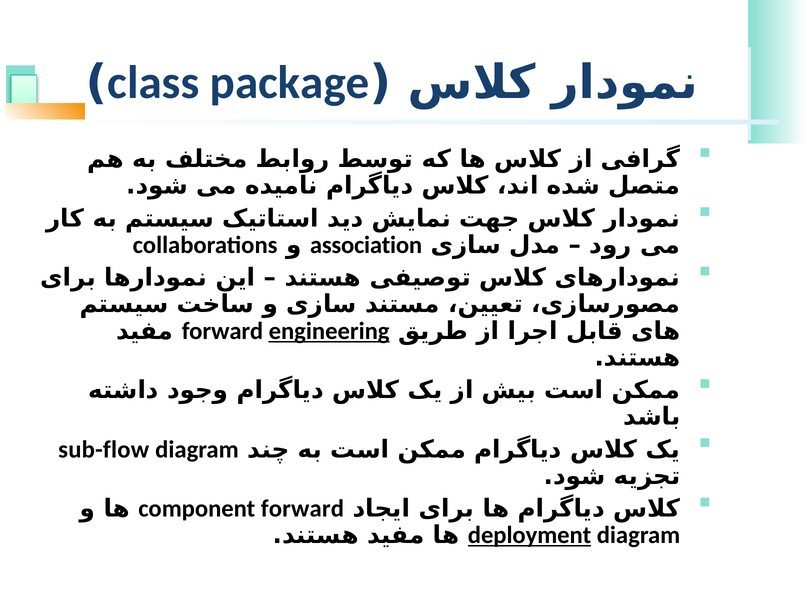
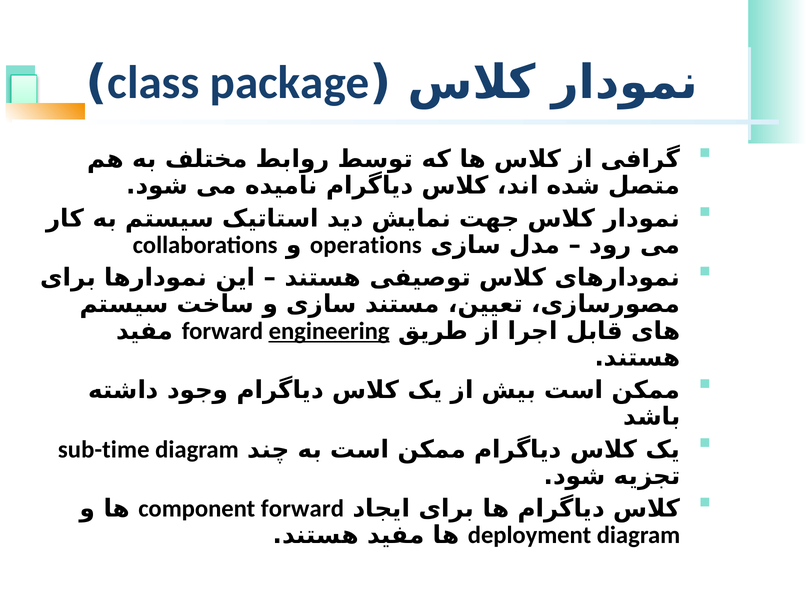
association: association -> operations (366, 245)
sub-flow: sub-flow -> sub-time (104, 450)
deployment underline: present -> none (530, 536)
